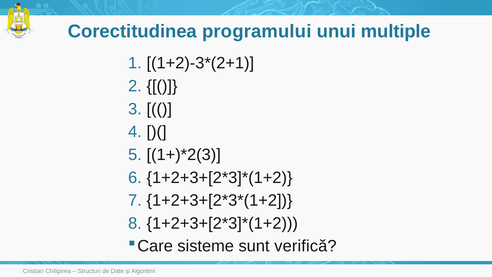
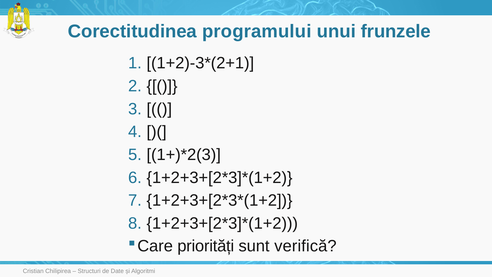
multiple: multiple -> frunzele (396, 31)
sisteme: sisteme -> priorități (206, 246)
